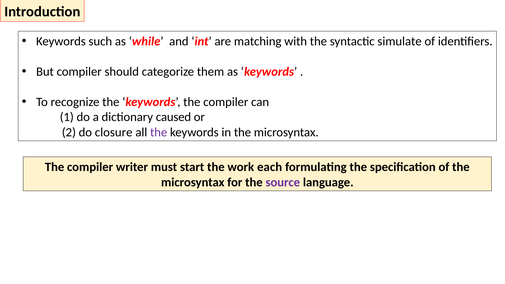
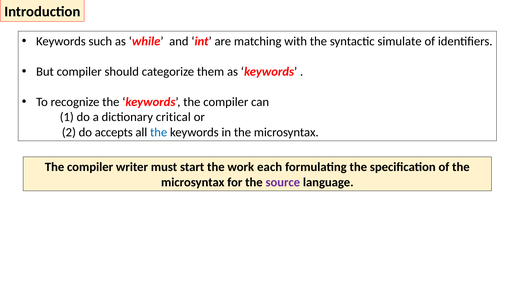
caused: caused -> critical (173, 117)
closure: closure -> accepts (114, 132)
the colour: purple -> blue (159, 132)
